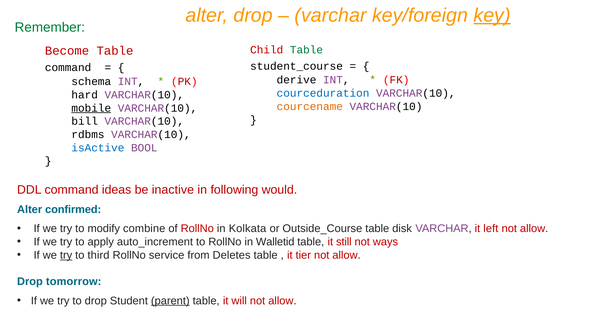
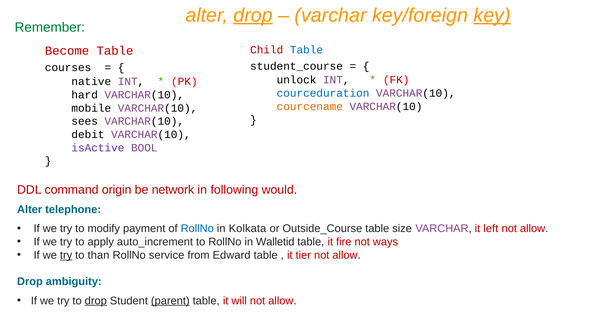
drop underline: none -> present (253, 15)
Table colour: green -> blue (306, 50)
command: command -> courses (68, 68)
derive: derive -> unlock (297, 80)
schema: schema -> native (91, 82)
mobile underline: present -> none (91, 108)
bill: bill -> sees (85, 121)
rdbms: rdbms -> debit (88, 135)
isActive colour: blue -> purple (98, 148)
ideas: ideas -> origin (117, 190)
inactive: inactive -> network (173, 190)
confirmed: confirmed -> telephone (73, 210)
combine: combine -> payment (144, 229)
RollNo colour: red -> blue (197, 229)
disk: disk -> size (402, 229)
still: still -> fire (344, 242)
third: third -> than (99, 255)
Deletes: Deletes -> Edward (232, 255)
tomorrow: tomorrow -> ambiguity (74, 282)
drop underline: none -> present (96, 301)
